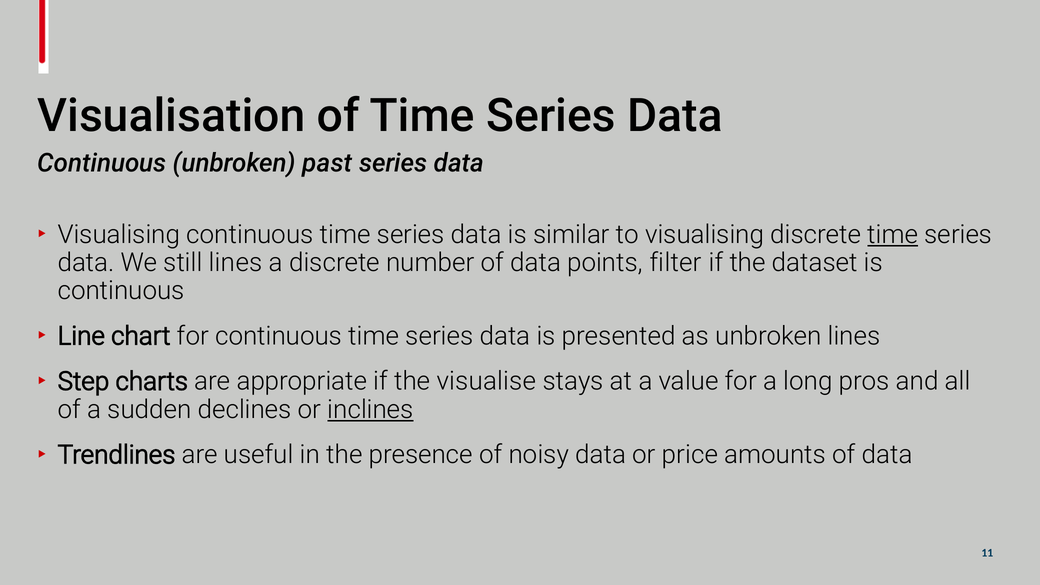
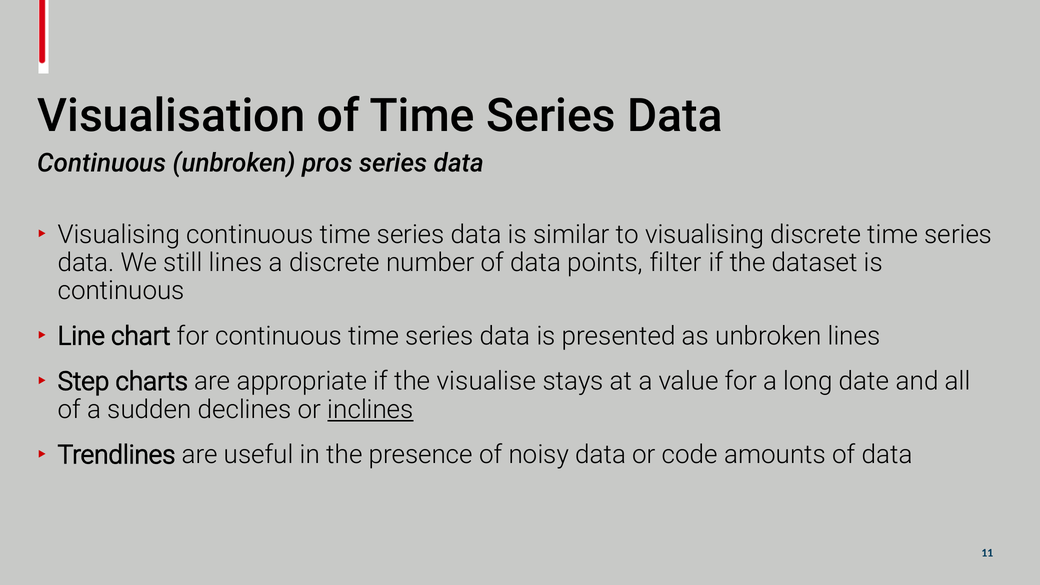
past: past -> pros (327, 163)
time underline: present -> none (893, 234)
pros: pros -> date (864, 381)
price: price -> code (690, 455)
